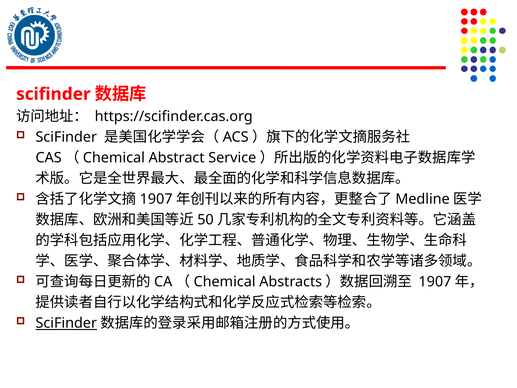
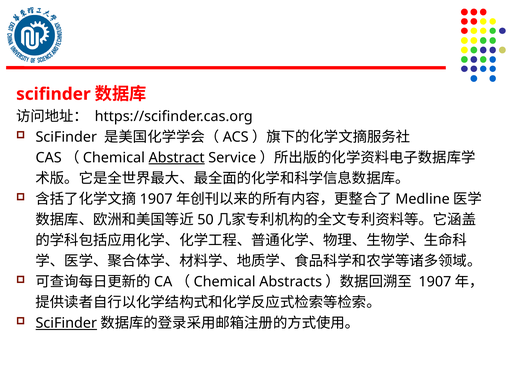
Abstract underline: none -> present (177, 158)
